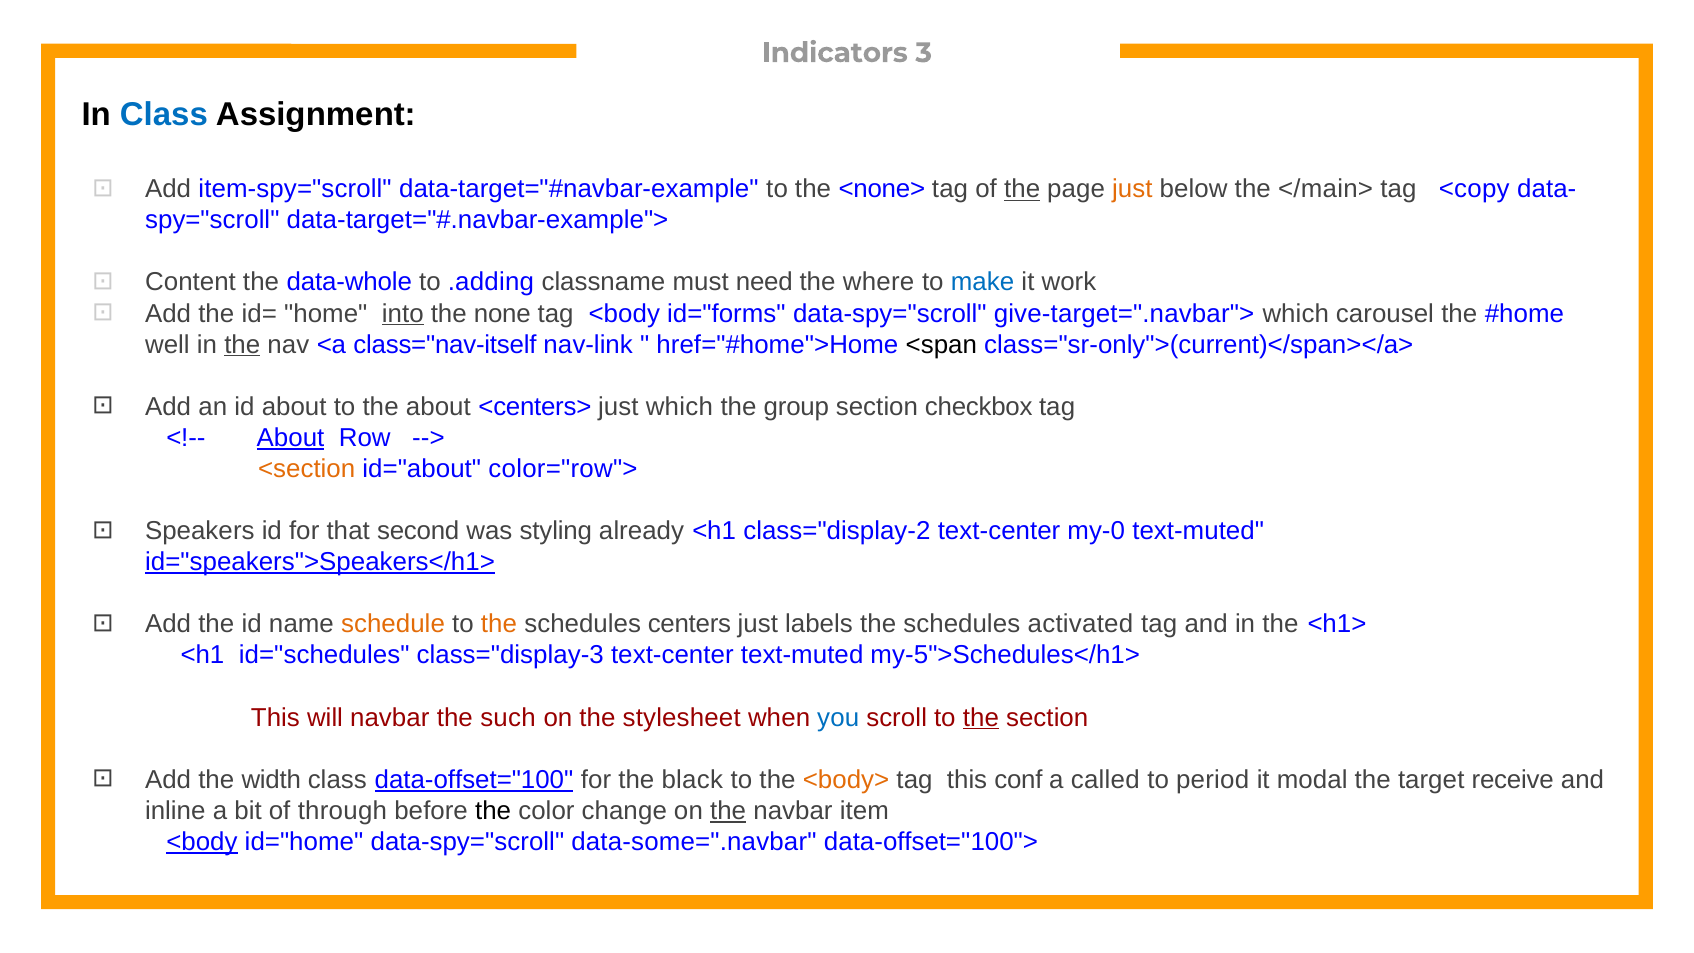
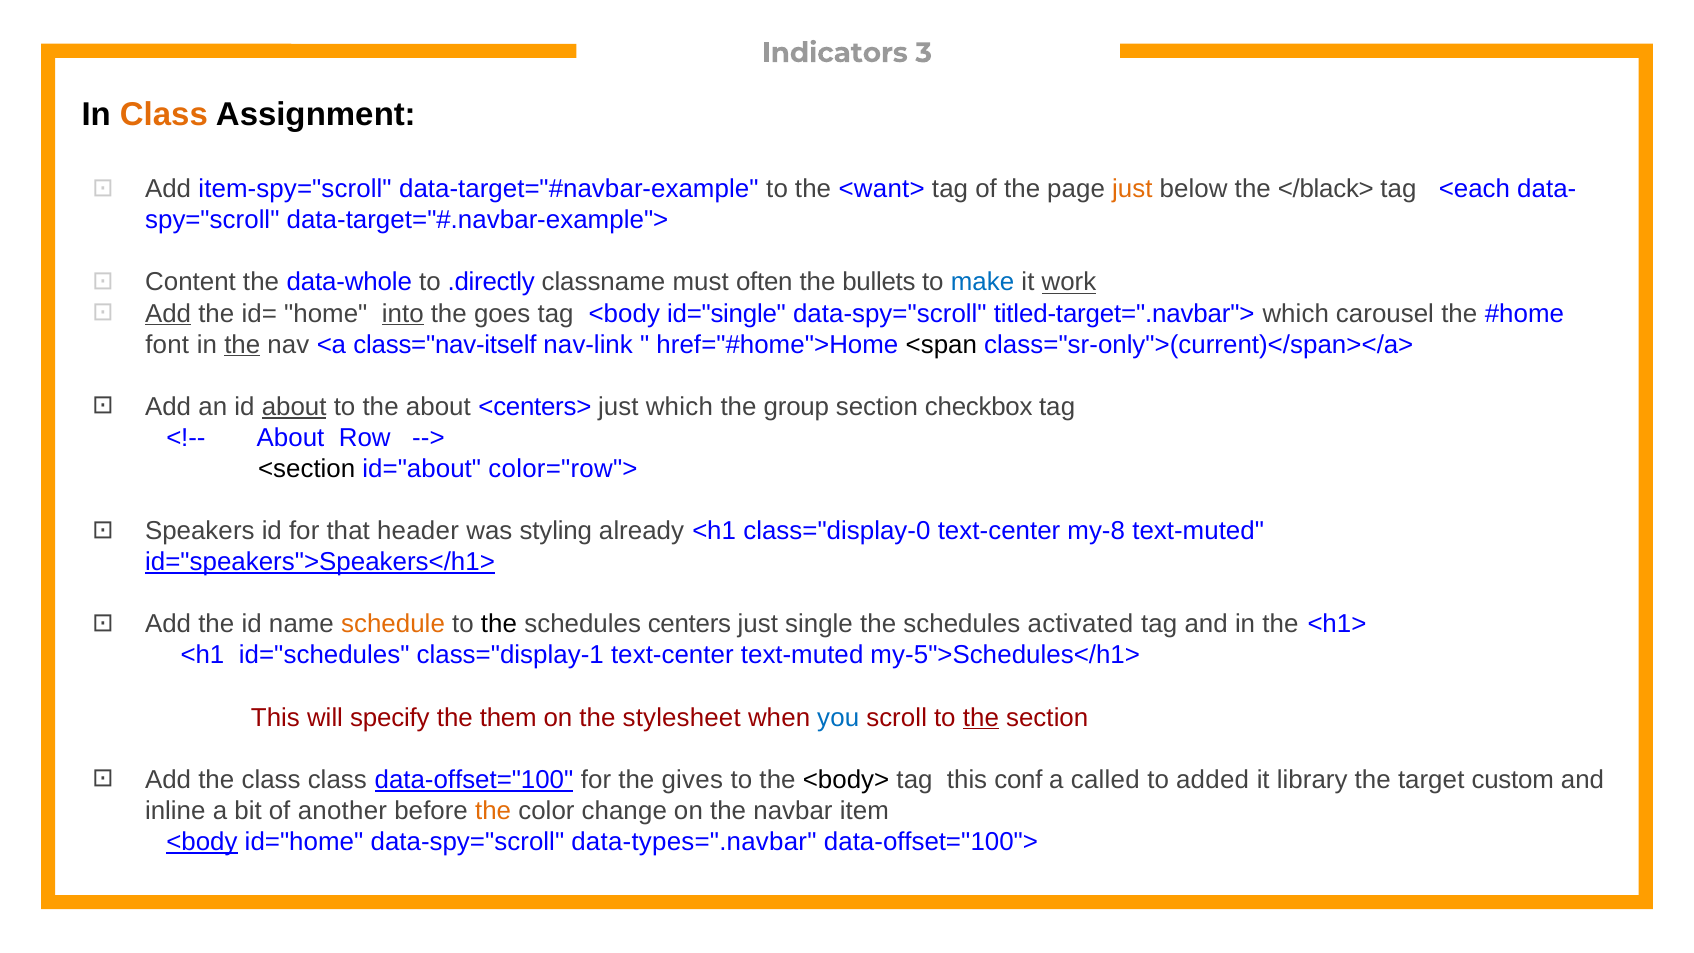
Class colour: blue -> orange (164, 115)
<none>: <none> -> <want> (882, 189)
the underline: present -> none (1022, 189)
</main>: </main> -> </black> (1326, 189)
<copy: <copy -> <each (1474, 189)
.adding: .adding -> .directly (491, 282)
need: need -> often (764, 282)
where: where -> bullets (879, 282)
work underline: none -> present (1069, 282)
Add underline: none -> present (168, 313)
none: none -> goes (502, 313)
id="forms: id="forms -> id="single (726, 313)
give-target=".navbar">: give-target=".navbar"> -> titled-target=".navbar"> (1124, 313)
well: well -> font (167, 345)
about underline: none -> present (294, 407)
About underline: present -> none (291, 438)
<section colour: orange -> black (307, 469)
second: second -> header (418, 531)
class="display-2: class="display-2 -> class="display-0 (837, 531)
my-0: my-0 -> my-8 (1096, 531)
the colour: orange -> black (499, 624)
labels: labels -> single (819, 624)
class="display-3: class="display-3 -> class="display-1 (510, 655)
will navbar: navbar -> specify (390, 717)
such: such -> them (508, 717)
the width: width -> class (271, 780)
black: black -> gives (692, 780)
<body> colour: orange -> black (846, 780)
period: period -> added (1213, 780)
modal: modal -> library (1312, 780)
receive: receive -> custom (1513, 780)
through: through -> another (342, 811)
the colour: black -> orange (493, 811)
the underline: present -> none (728, 811)
data-some=".navbar: data-some=".navbar -> data-types=".navbar (694, 842)
